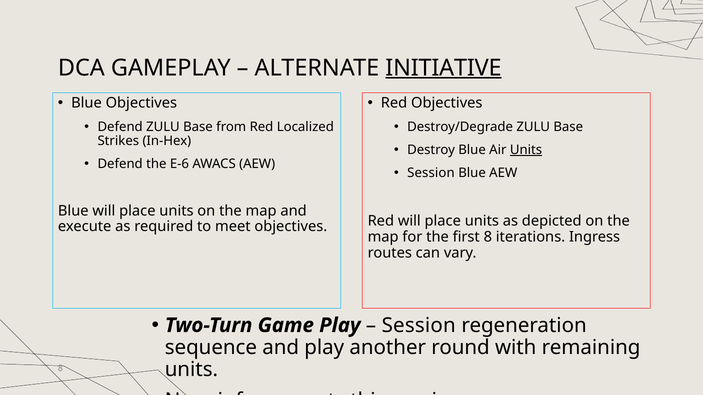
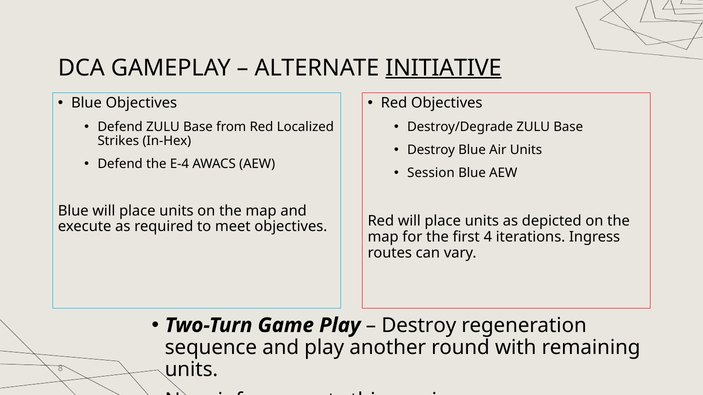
Units underline: present -> none (526, 150)
E-6: E-6 -> E-4 (179, 164)
first 8: 8 -> 4 (488, 237)
Session: Session -> Destroy (419, 326)
